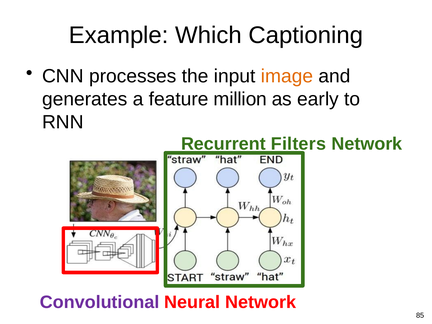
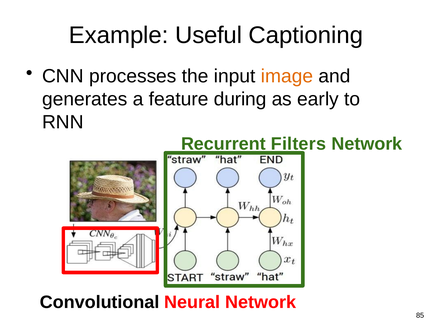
Which: Which -> Useful (209, 35)
million: million -> during (240, 99)
Convolutional colour: purple -> black (100, 302)
